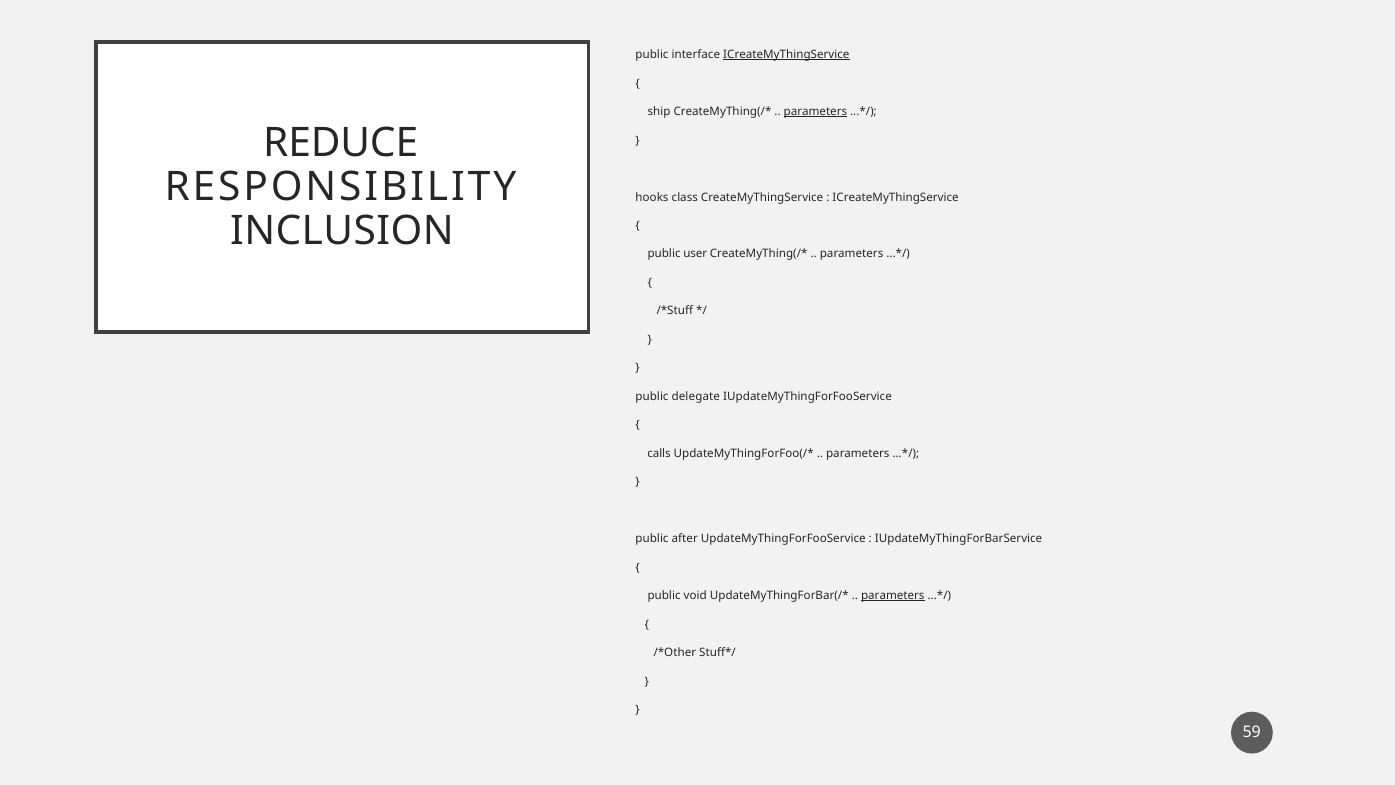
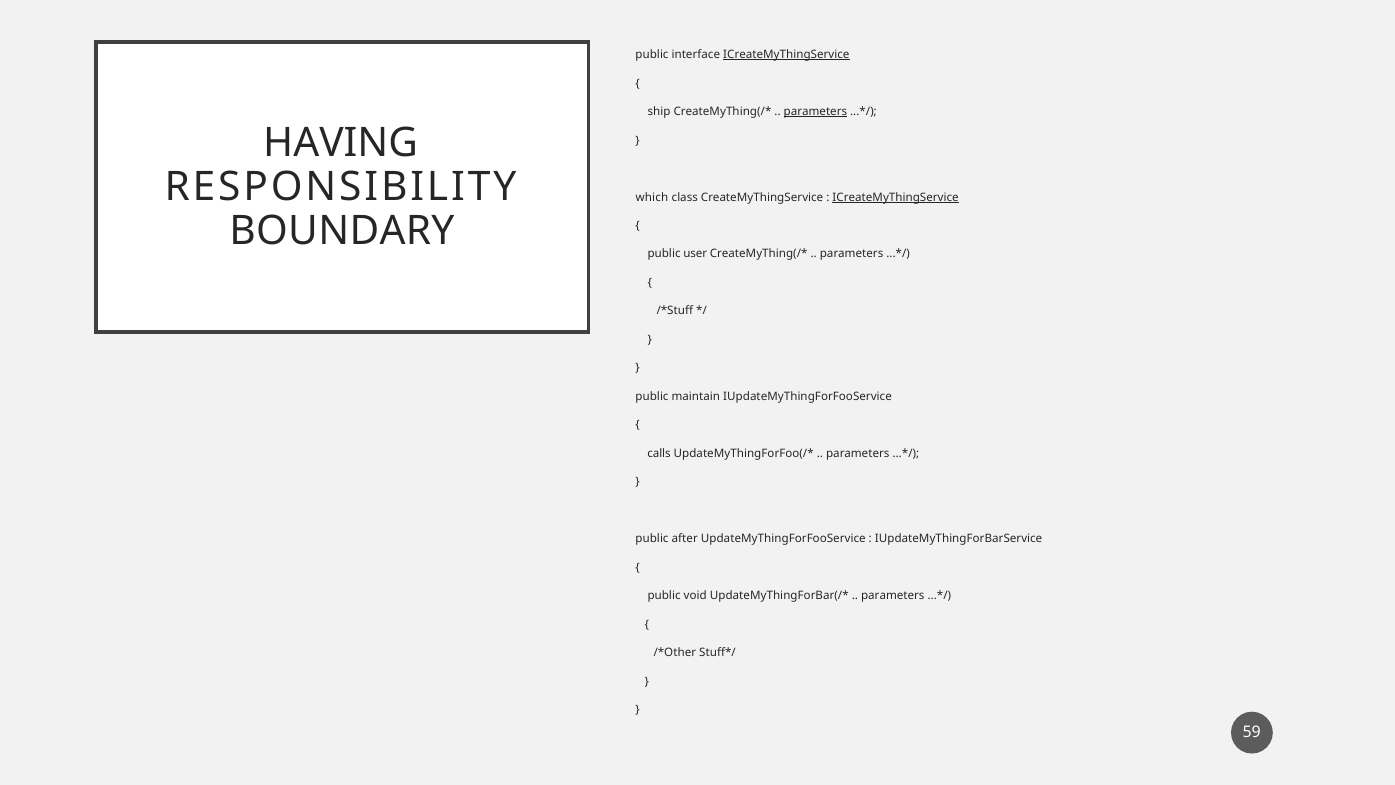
REDUCE: REDUCE -> HAVING (341, 143)
hooks: hooks -> which (652, 197)
ICreateMyThingService underline: none -> present (896, 197)
INCLUSION: INCLUSION -> BOUNDARY (342, 231)
delegate: delegate -> maintain (696, 396)
parameters underline: present -> none (893, 596)
